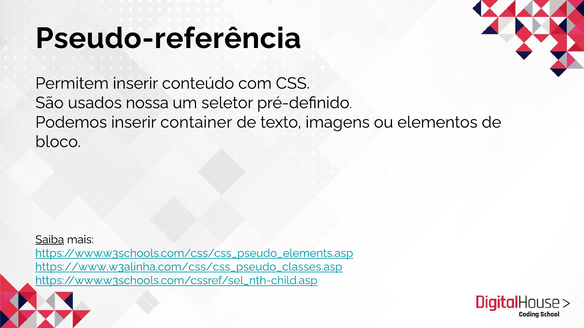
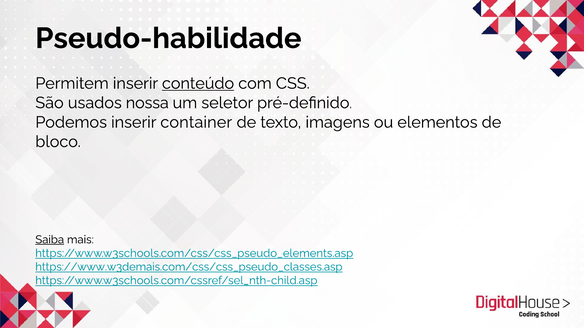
Pseudo-referência: Pseudo-referência -> Pseudo-habilidade (168, 38)
conteúdo underline: none -> present (198, 84)
https://www.w3alinha.com/css/css_pseudo_classes.asp: https://www.w3alinha.com/css/css_pseudo_classes.asp -> https://www.w3demais.com/css/css_pseudo_classes.asp (189, 267)
